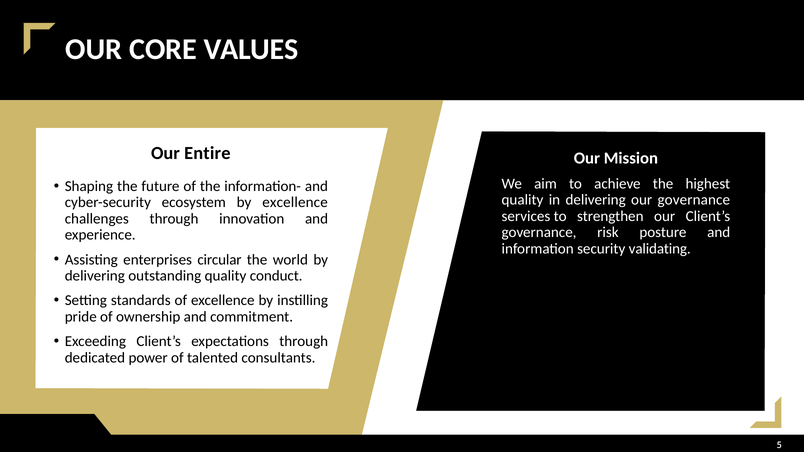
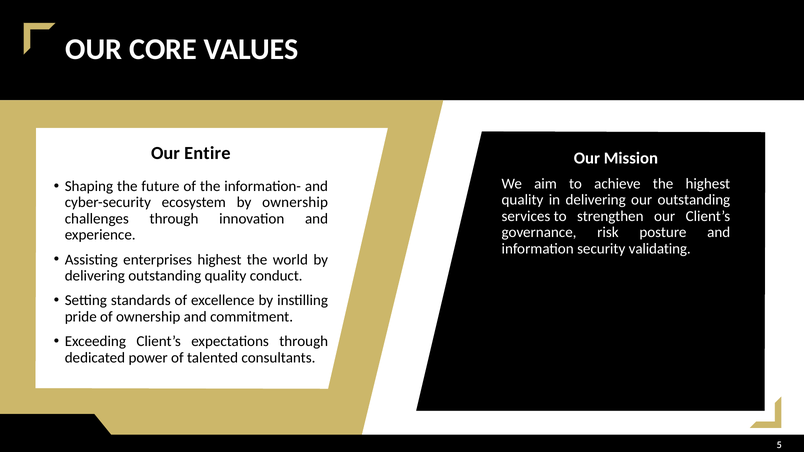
our governance: governance -> outstanding (694, 200)
by excellence: excellence -> ownership (295, 202)
enterprises circular: circular -> highest (219, 260)
